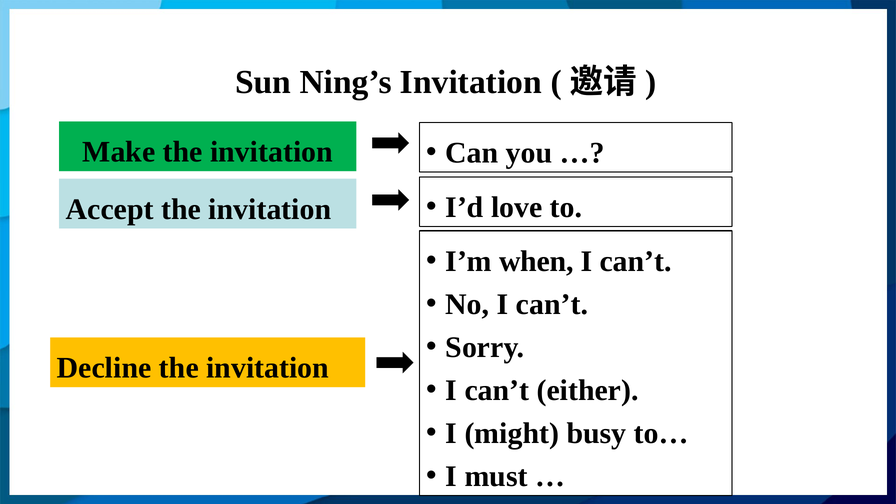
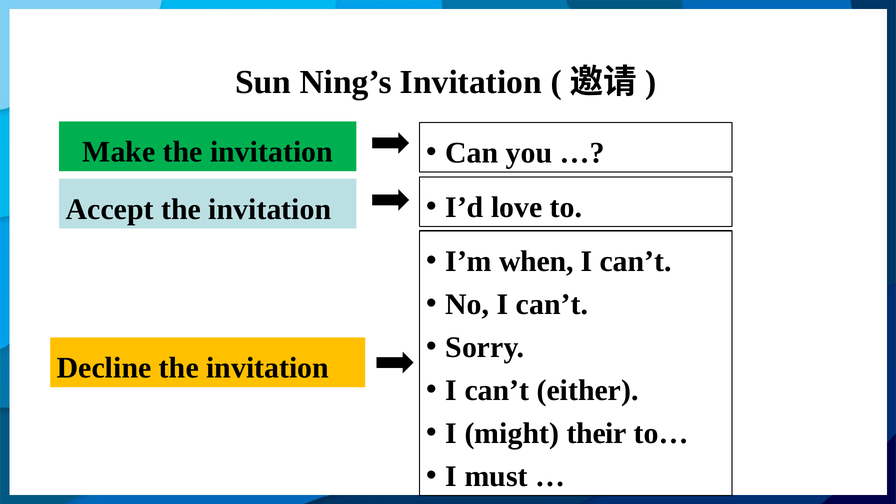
busy: busy -> their (597, 433)
